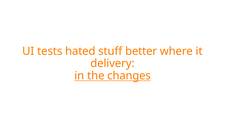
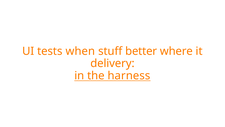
hated: hated -> when (80, 51)
changes: changes -> harness (129, 75)
